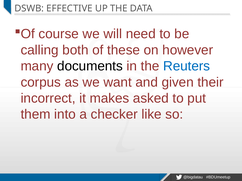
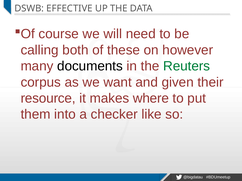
Reuters colour: blue -> green (187, 66)
incorrect: incorrect -> resource (48, 99)
asked: asked -> where (151, 99)
